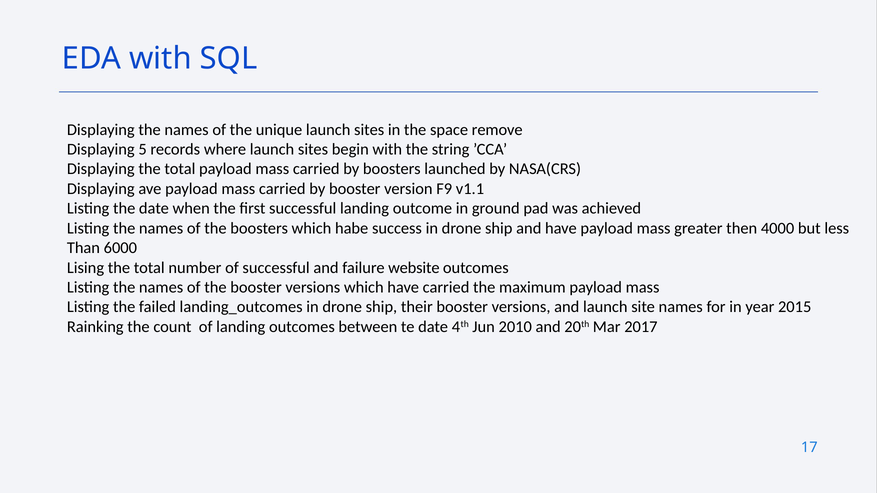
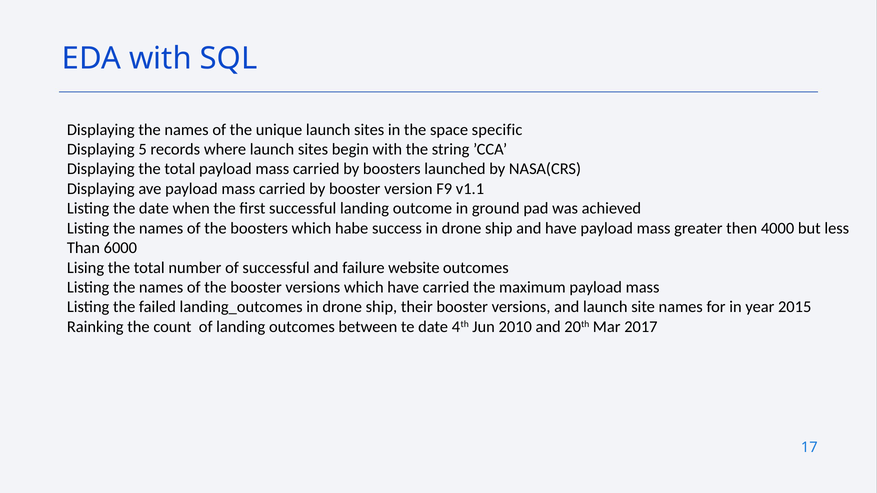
remove: remove -> specific (497, 130)
